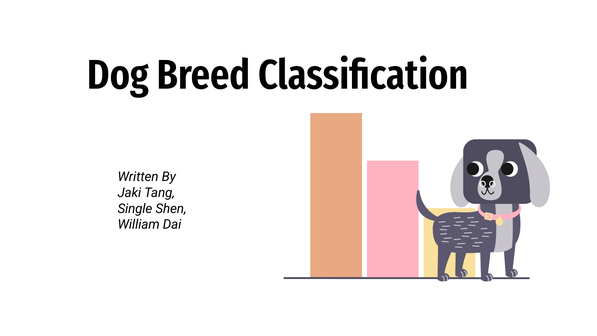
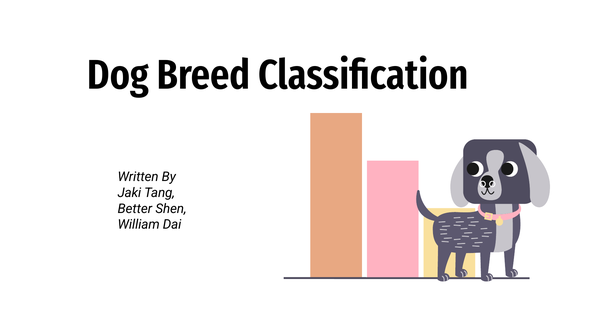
Single: Single -> Better (135, 209)
